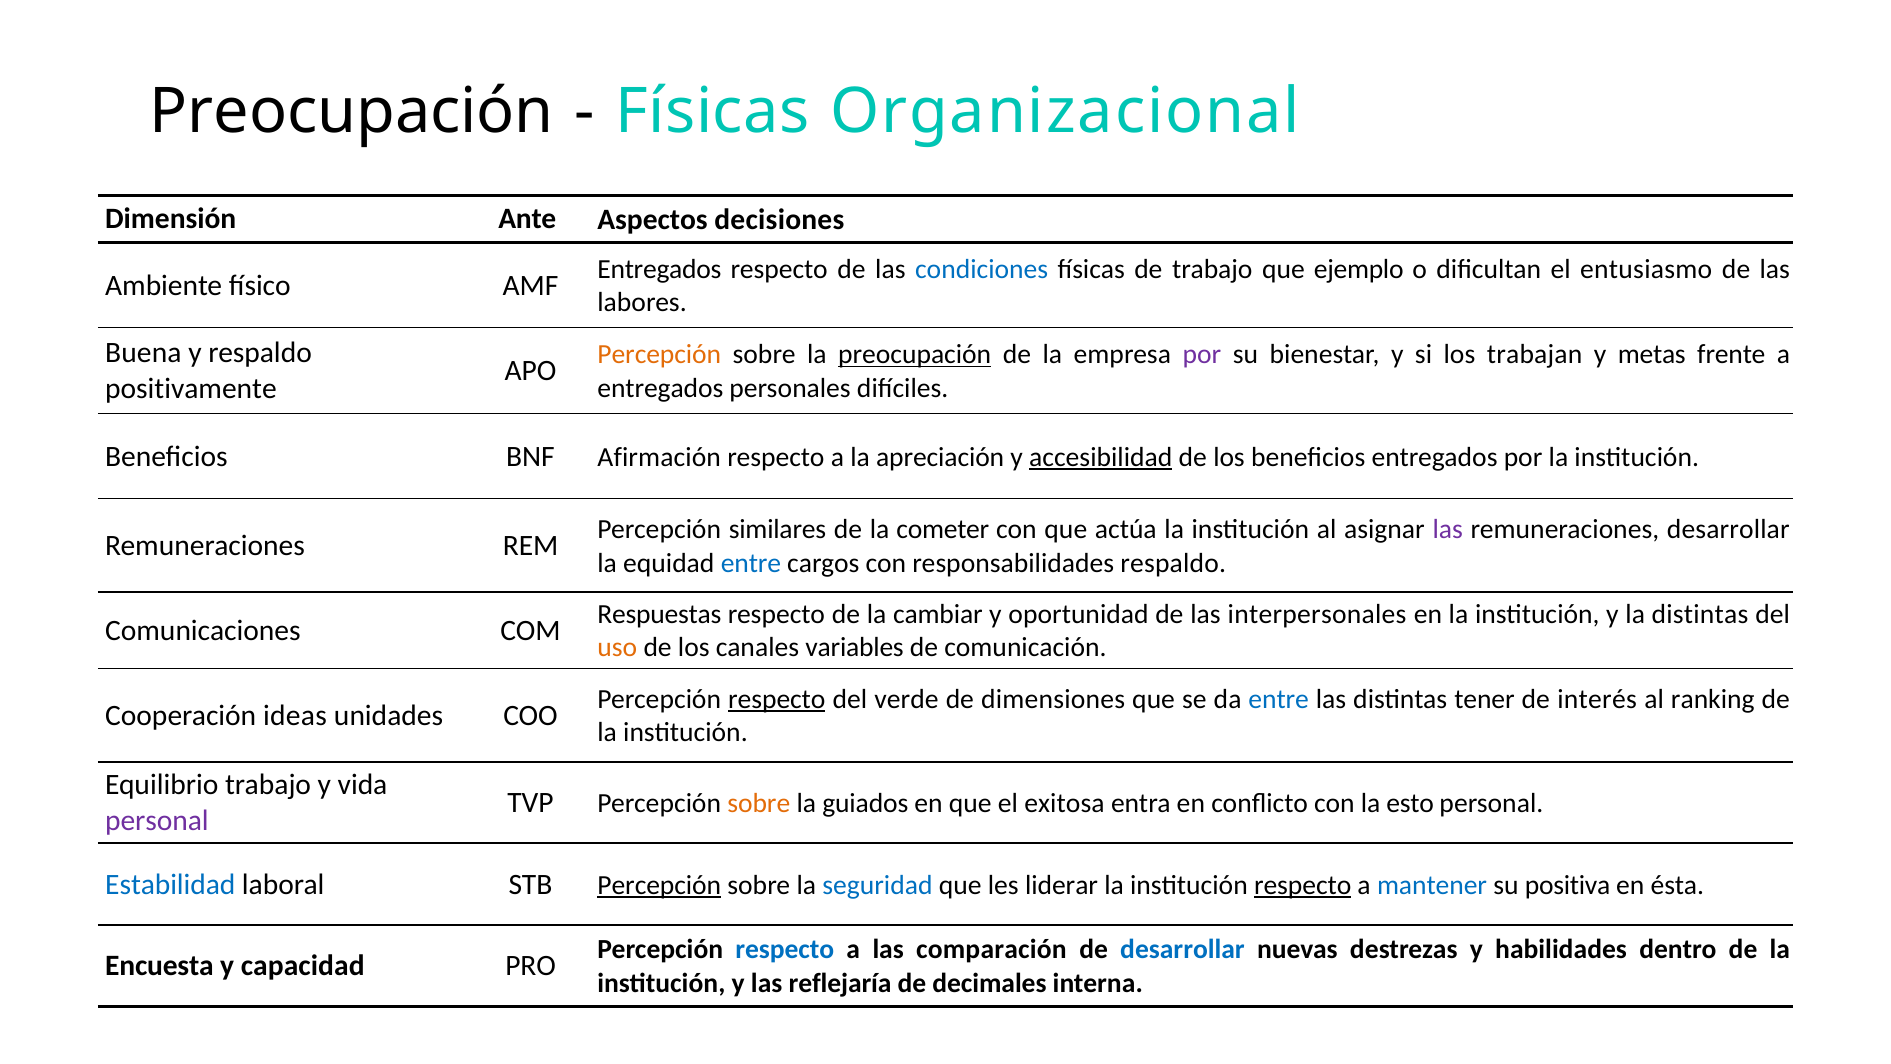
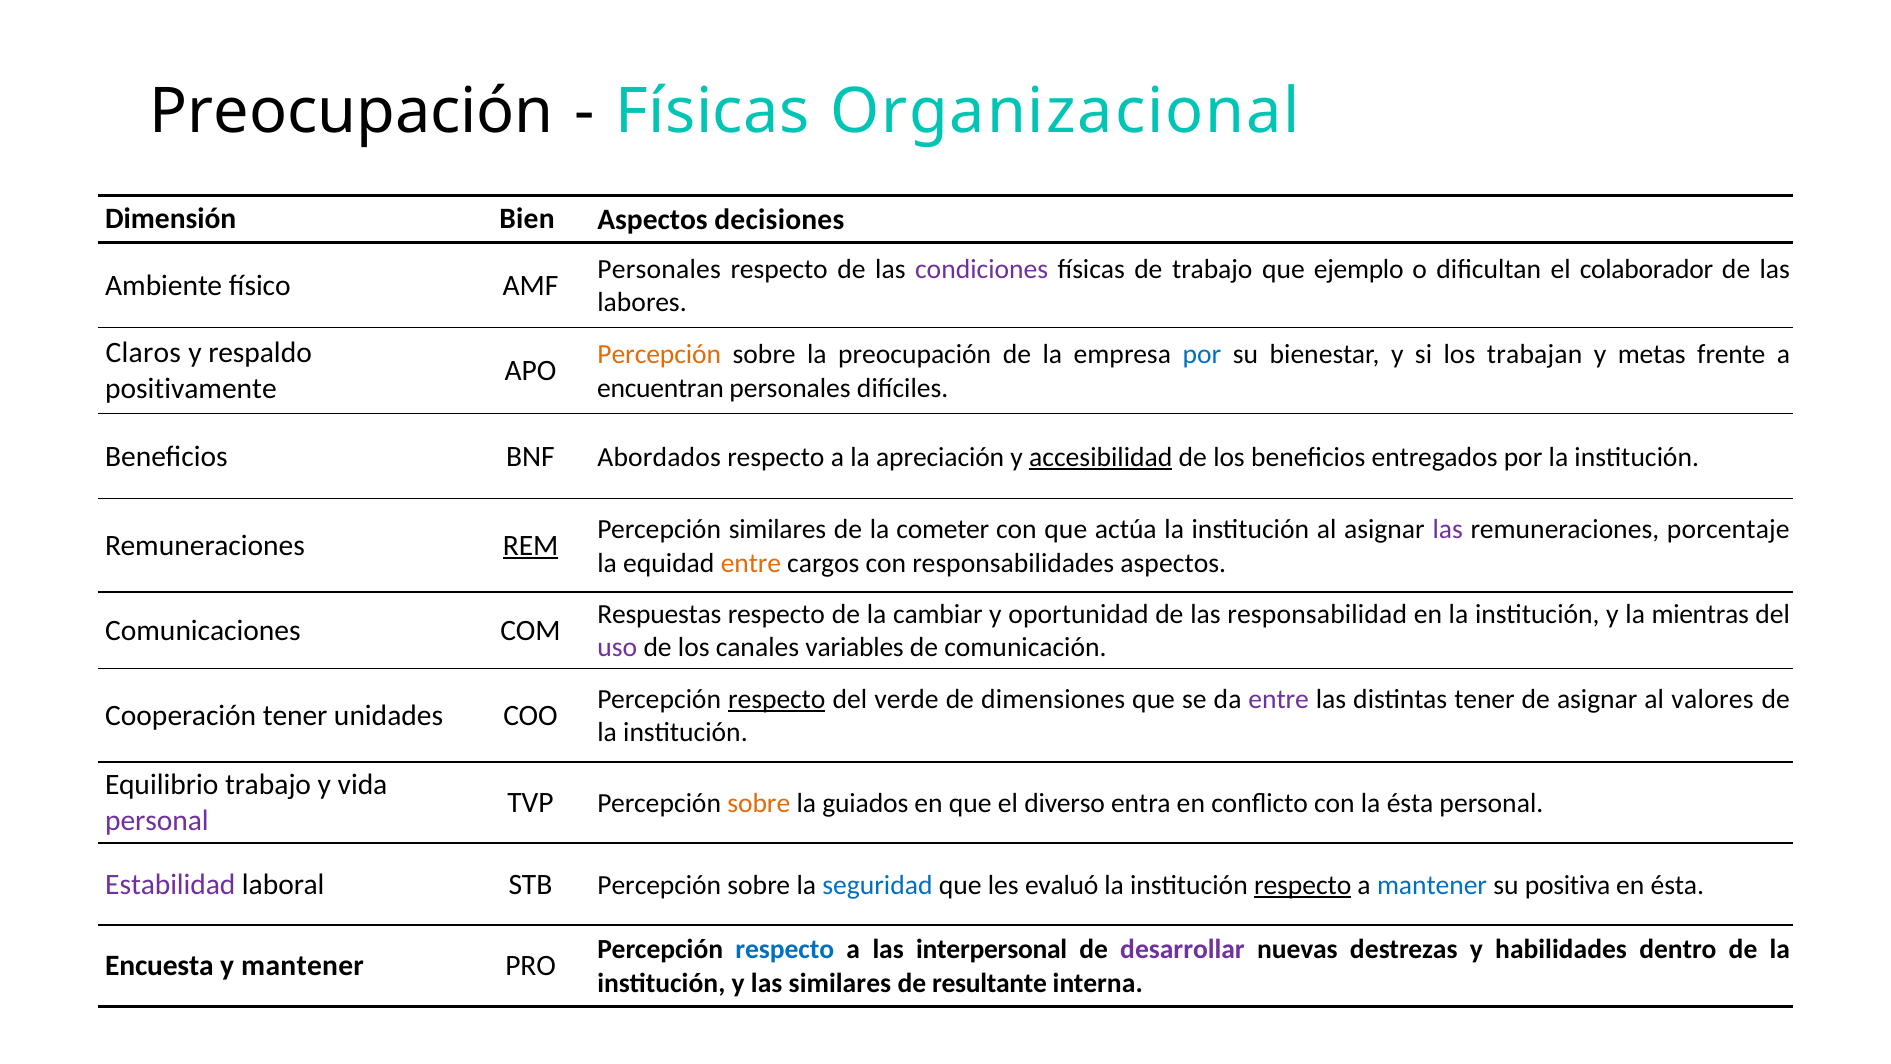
Ante: Ante -> Bien (527, 219)
Entregados: Entregados -> Personales (659, 269)
condiciones colour: blue -> purple (982, 269)
entusiasmo: entusiasmo -> colaborador (1646, 269)
Buena: Buena -> Claros (143, 353)
preocupación underline: present -> none (915, 355)
por colour: purple -> blue (1202, 355)
entregados: entregados -> encuentran (660, 388)
Afirmación: Afirmación -> Abordados (659, 457)
remuneraciones desarrollar: desarrollar -> porcentaje (1728, 529)
REM underline: none -> present (531, 545)
entre colour: blue -> orange (751, 563)
responsabilidades respaldo: respaldo -> aspectos (1173, 563)
interpersonales: interpersonales -> responsabilidad (1317, 614)
la distintas: distintas -> mientras (1700, 614)
uso colour: orange -> purple (617, 648)
entre colour: blue -> purple (1279, 699)
de interés: interés -> asignar (1597, 699)
ranking: ranking -> valores (1713, 699)
Cooperación ideas: ideas -> tener (295, 715)
exitosa: exitosa -> diverso (1065, 803)
la esto: esto -> ésta (1410, 803)
Estabilidad colour: blue -> purple (170, 884)
Percepción underline: present -> none (659, 885)
liderar: liderar -> evaluó (1062, 885)
comparación: comparación -> interpersonal (992, 949)
desarrollar colour: blue -> purple (1183, 949)
y capacidad: capacidad -> mantener (303, 966)
las reflejaría: reflejaría -> similares (840, 983)
decimales: decimales -> resultante (990, 983)
